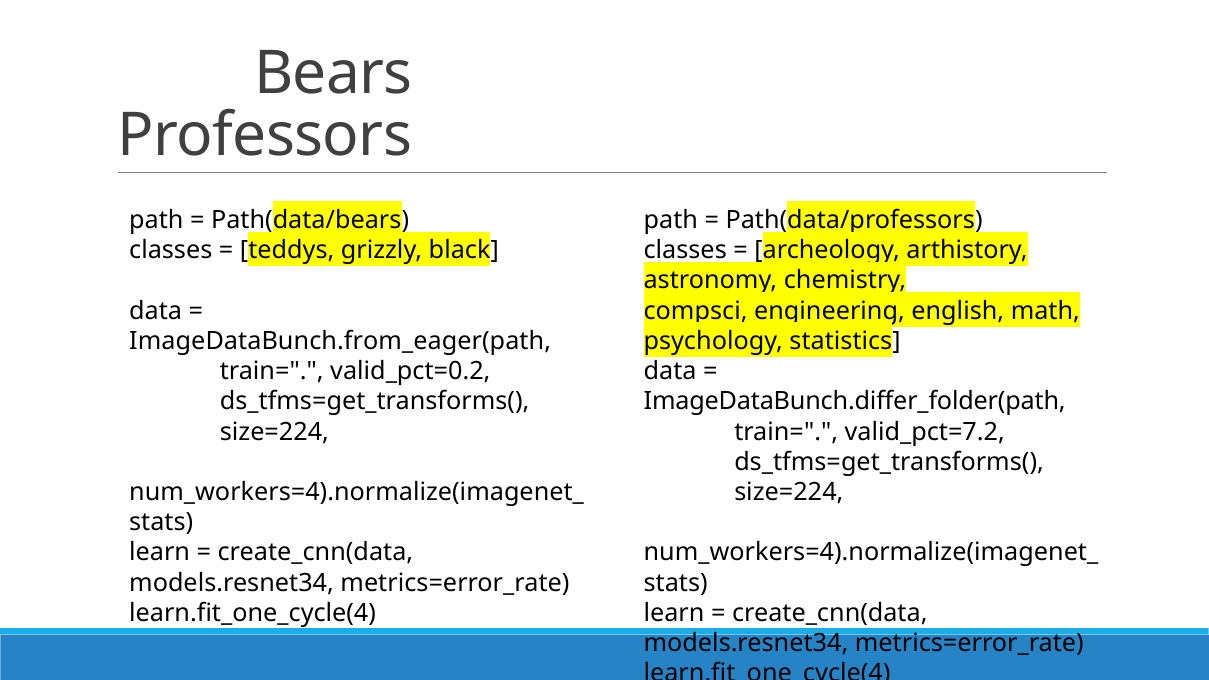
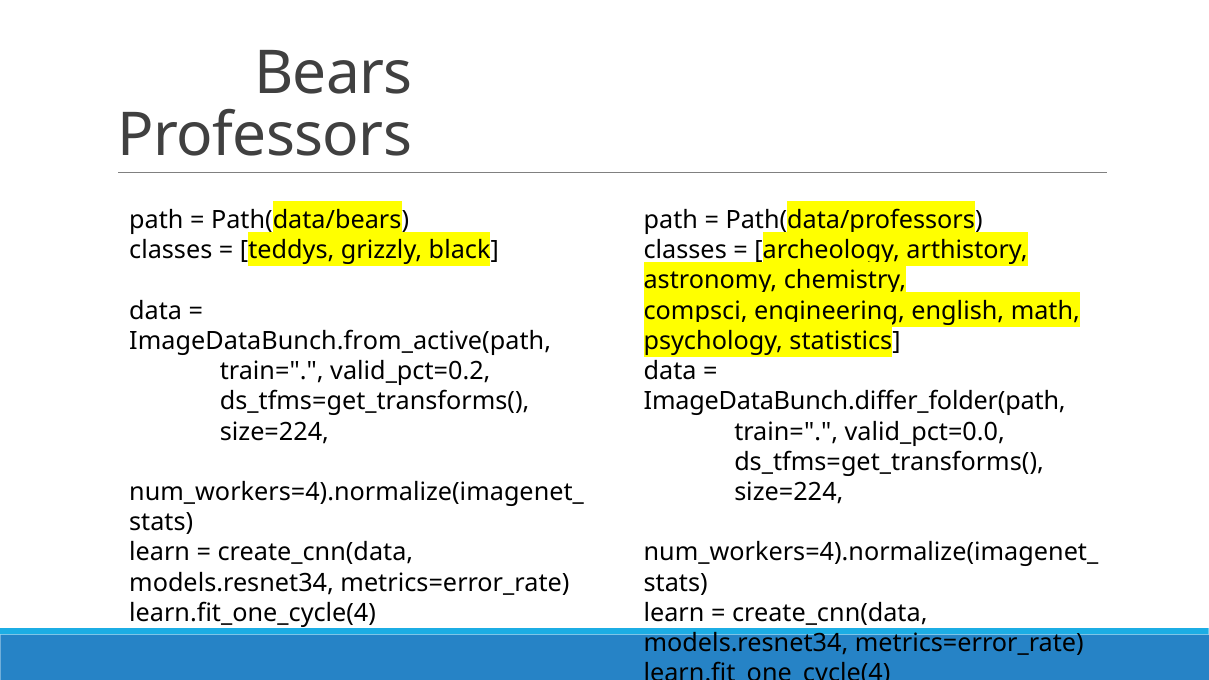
ImageDataBunch.from_eager(path: ImageDataBunch.from_eager(path -> ImageDataBunch.from_active(path (340, 341)
valid_pct=7.2: valid_pct=7.2 -> valid_pct=0.0 (925, 432)
